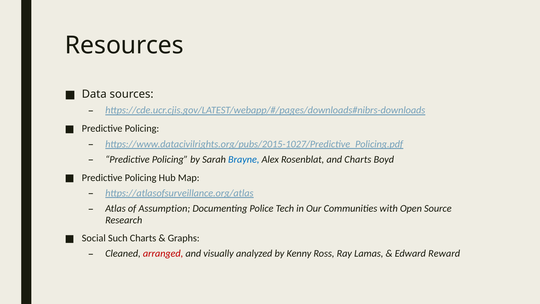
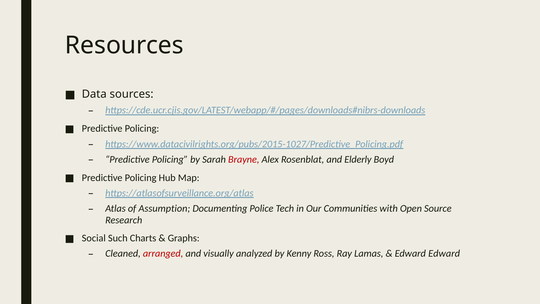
Brayne colour: blue -> red (244, 159)
and Charts: Charts -> Elderly (358, 159)
Edward Reward: Reward -> Edward (444, 253)
